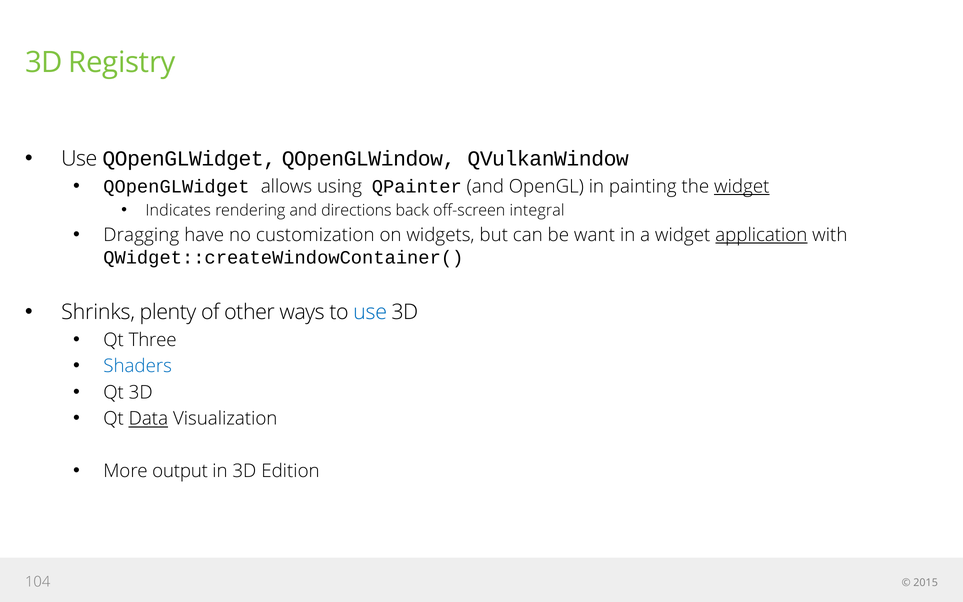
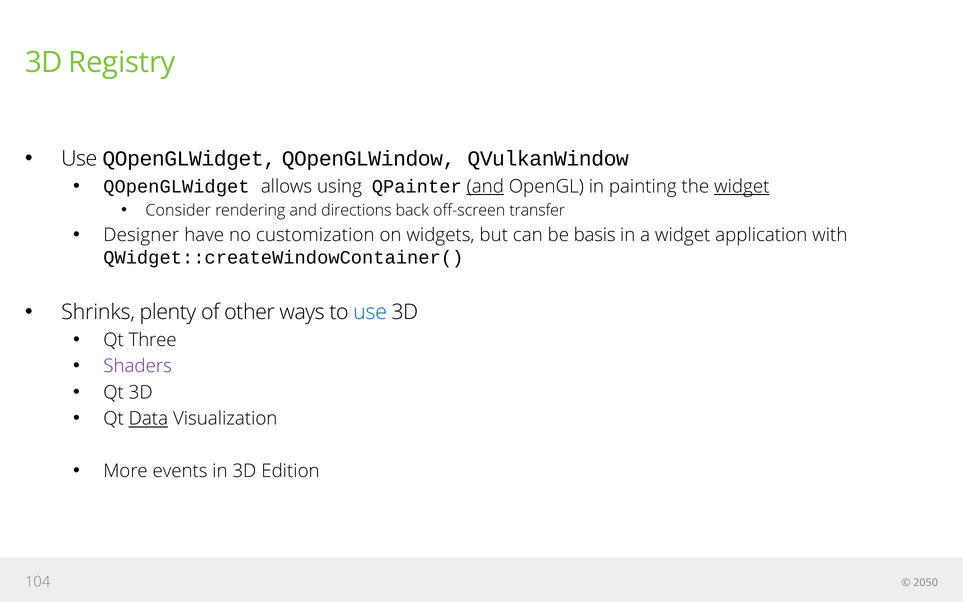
and underline: none -> present (485, 186)
Indicates: Indicates -> Consider (178, 210)
integral: integral -> transfer (537, 210)
Dragging: Dragging -> Designer (141, 235)
want: want -> basis (595, 235)
application underline: present -> none (761, 235)
Shaders colour: blue -> purple (138, 366)
output: output -> events (180, 471)
2015: 2015 -> 2050 (926, 583)
